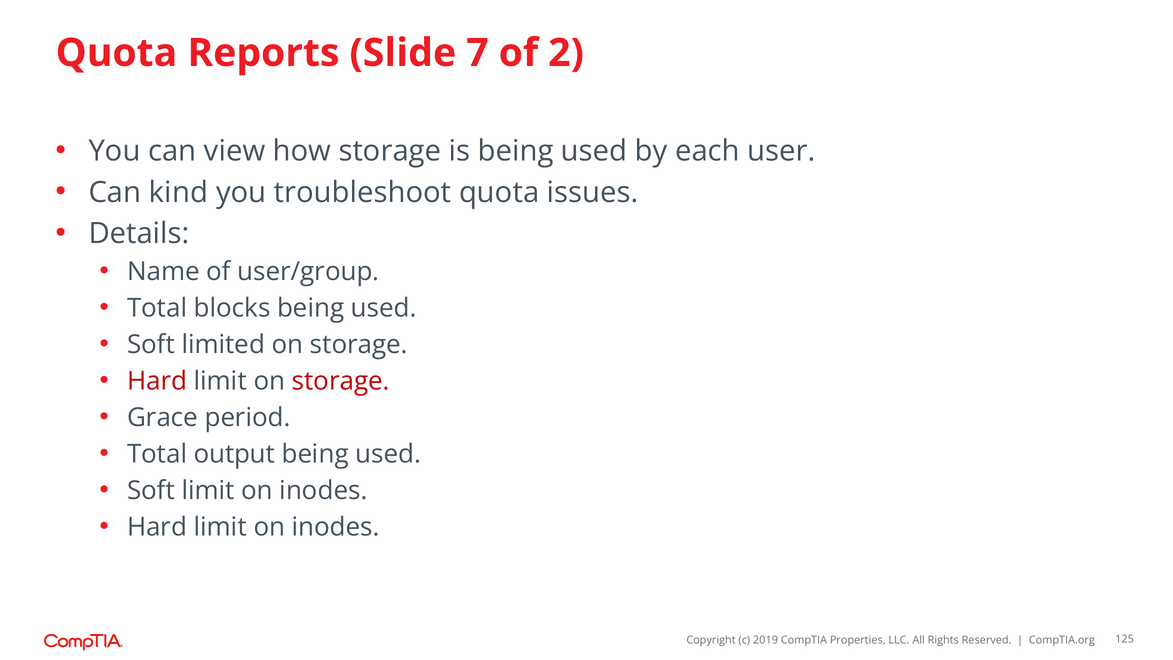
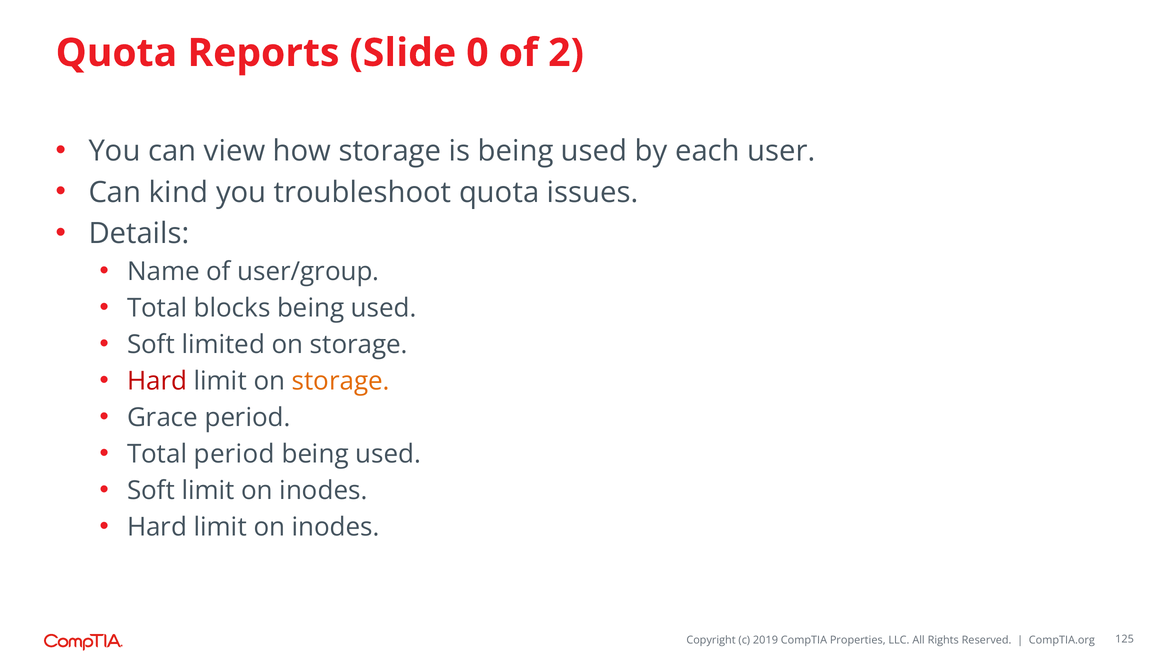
7: 7 -> 0 (477, 53)
storage colour: red -> orange (341, 381)
Total output: output -> period (234, 454)
